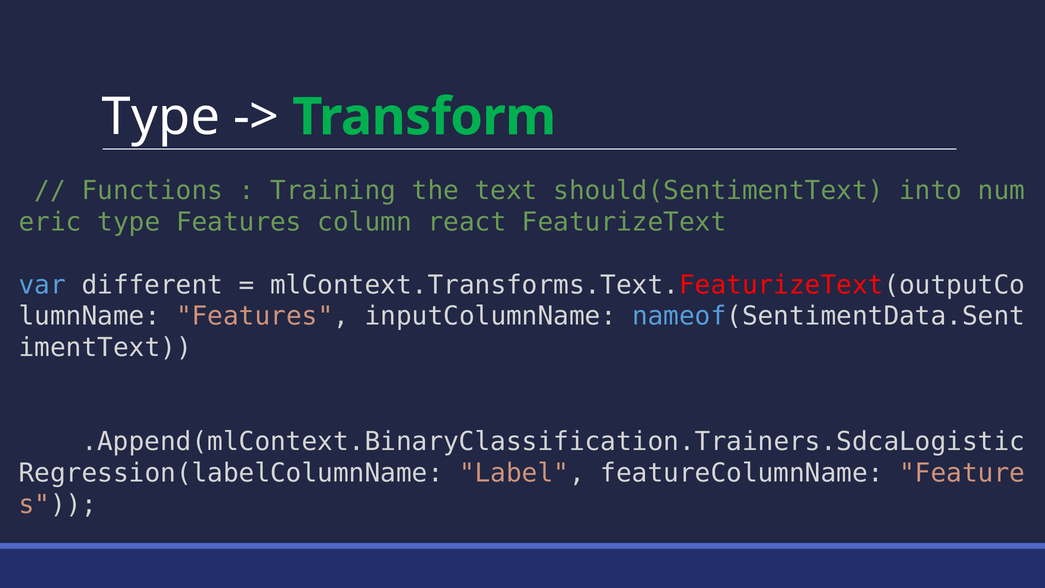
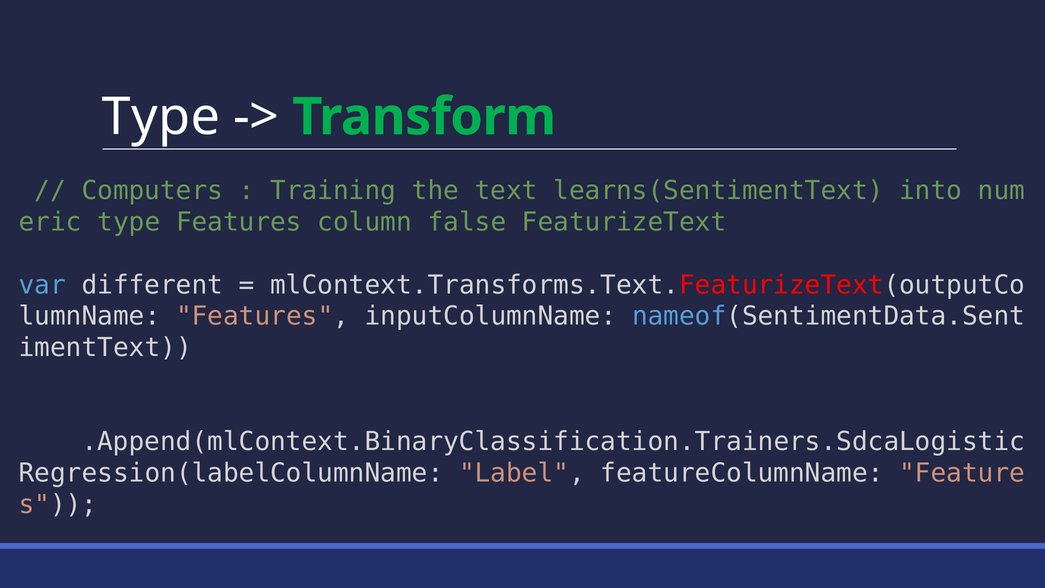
Functions: Functions -> Computers (152, 191)
should(SentimentText: should(SentimentText -> learns(SentimentText (718, 191)
react: react -> false (467, 222)
